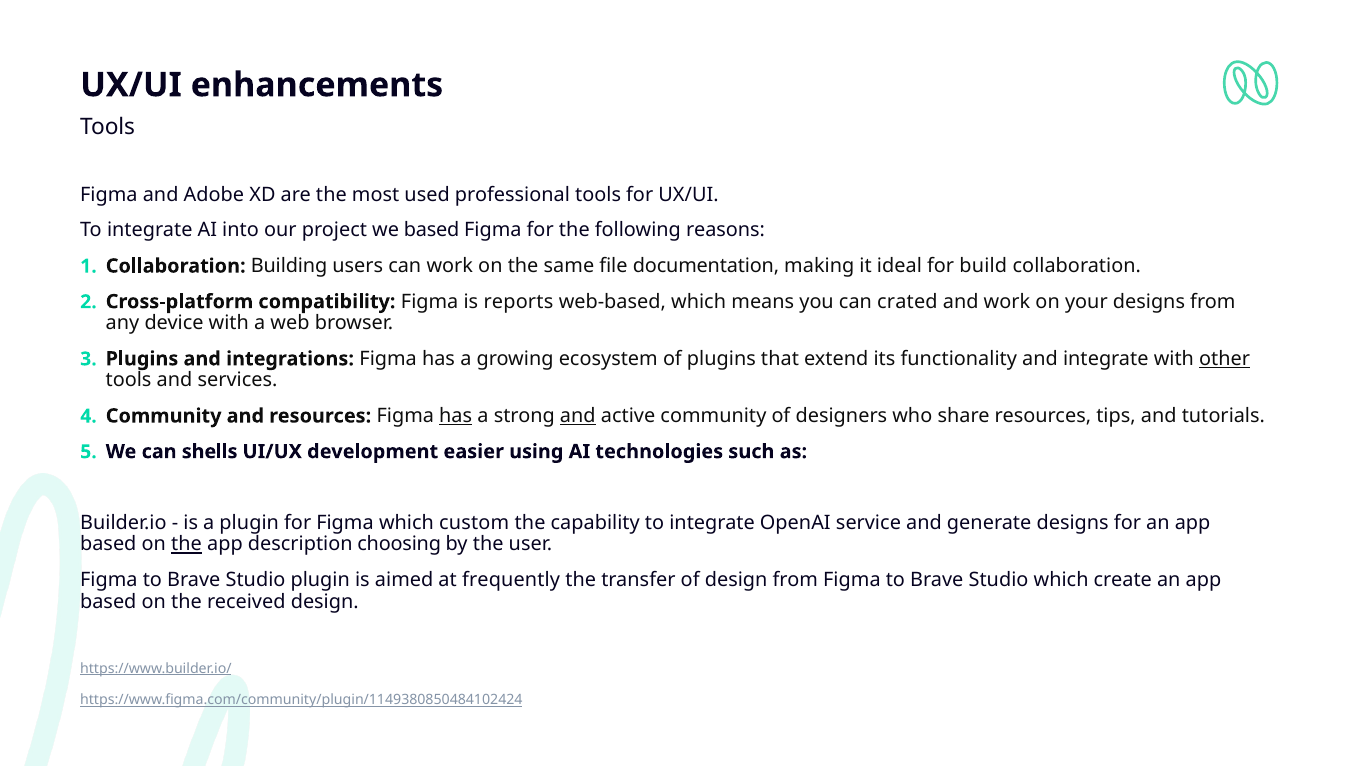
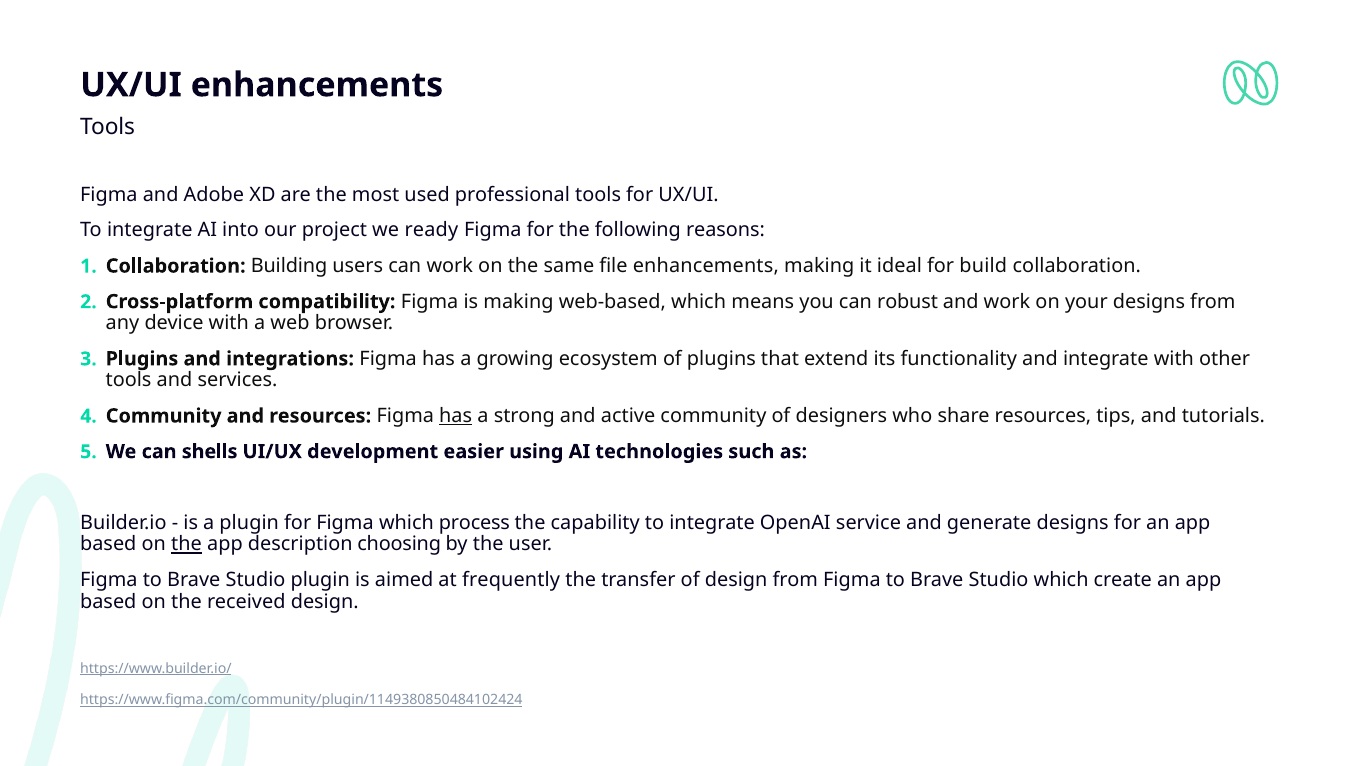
we based: based -> ready (431, 230)
file documentation: documentation -> enhancements (706, 266)
is reports: reports -> making (519, 302)
crated: crated -> robust (908, 302)
other underline: present -> none (1225, 359)
and underline: present -> none (578, 416)
custom: custom -> process (474, 523)
